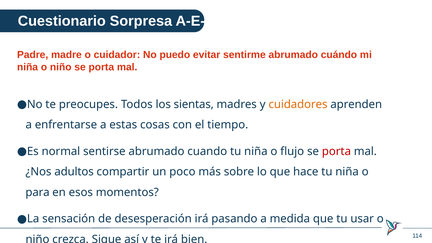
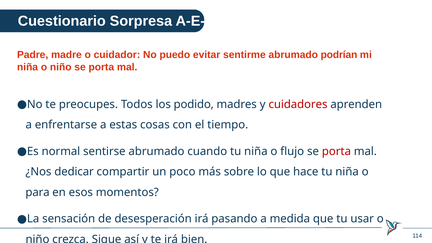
cuándo: cuándo -> podrían (339, 55)
sientas: sientas -> podido (194, 104)
cuidadores colour: orange -> red (298, 104)
adultos: adultos -> dedicar (74, 172)
